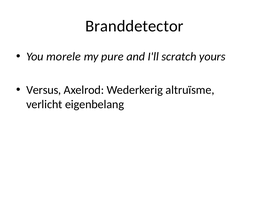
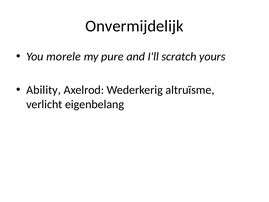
Branddetector: Branddetector -> Onvermijdelijk (134, 26)
Versus: Versus -> Ability (44, 90)
